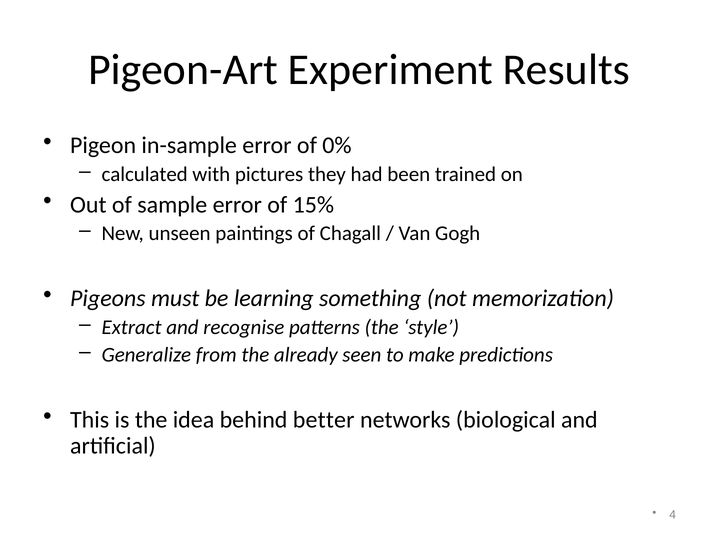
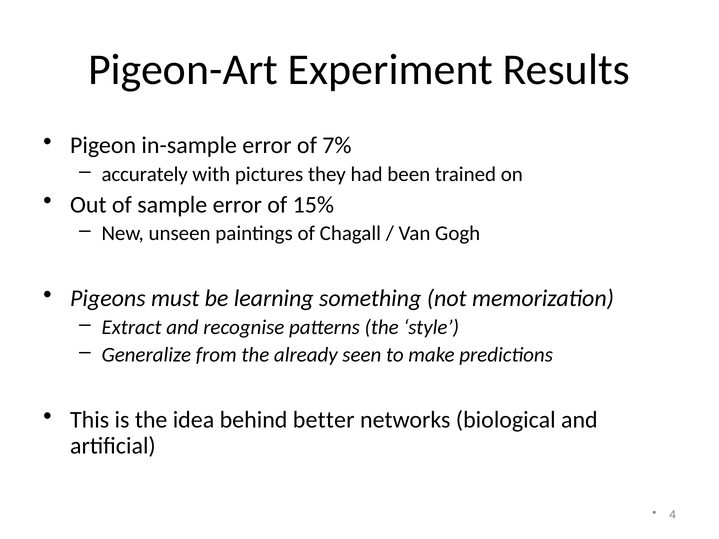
0%: 0% -> 7% (337, 145)
calculated: calculated -> accurately (145, 174)
